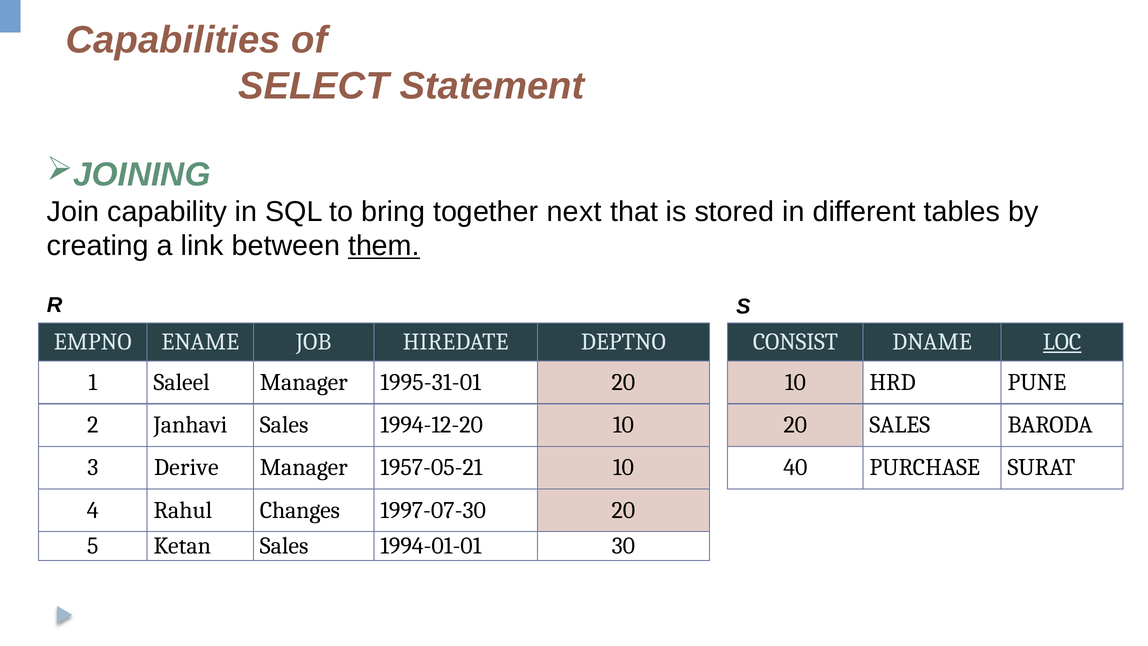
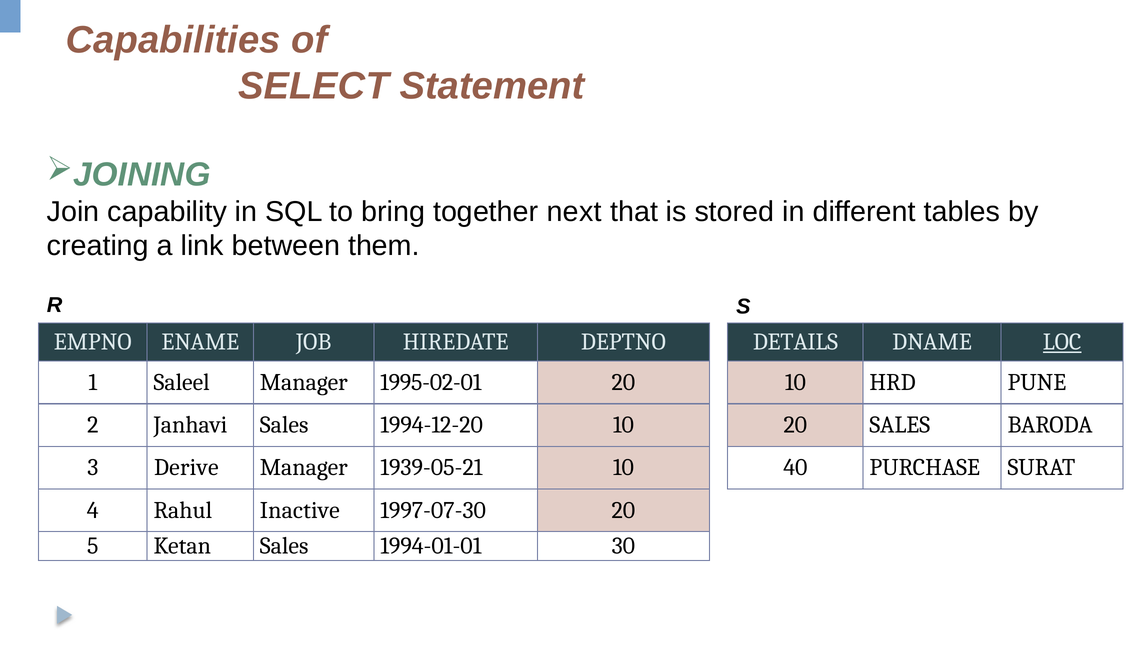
them underline: present -> none (384, 246)
CONSIST: CONSIST -> DETAILS (795, 342)
1995-31-01: 1995-31-01 -> 1995-02-01 (431, 382)
1957-05-21: 1957-05-21 -> 1939-05-21 (431, 467)
Changes: Changes -> Inactive (300, 510)
